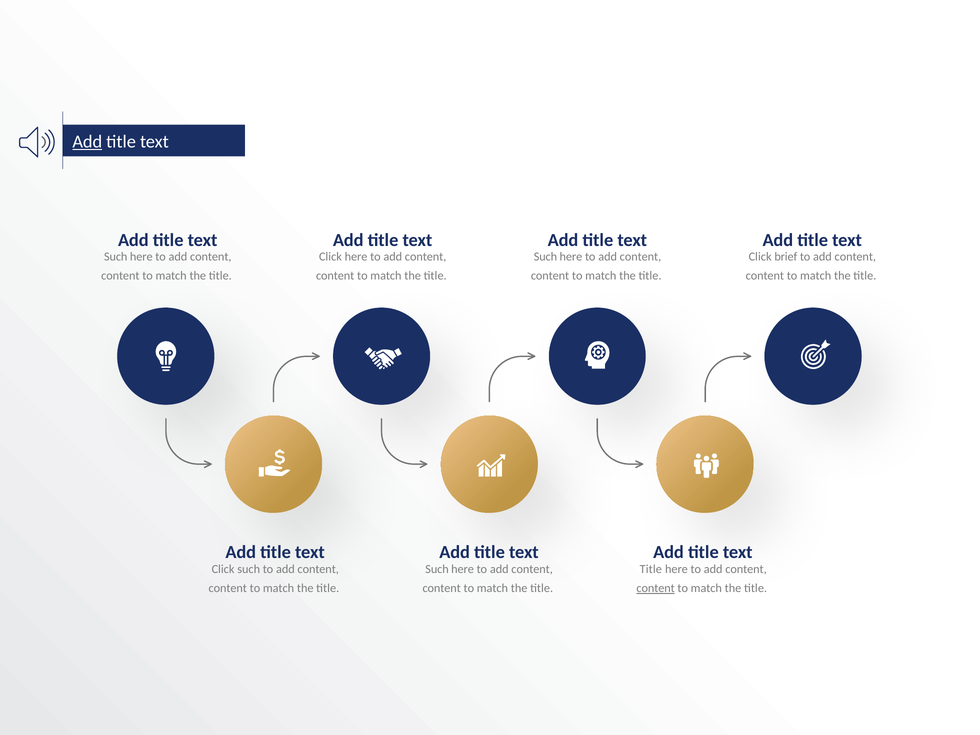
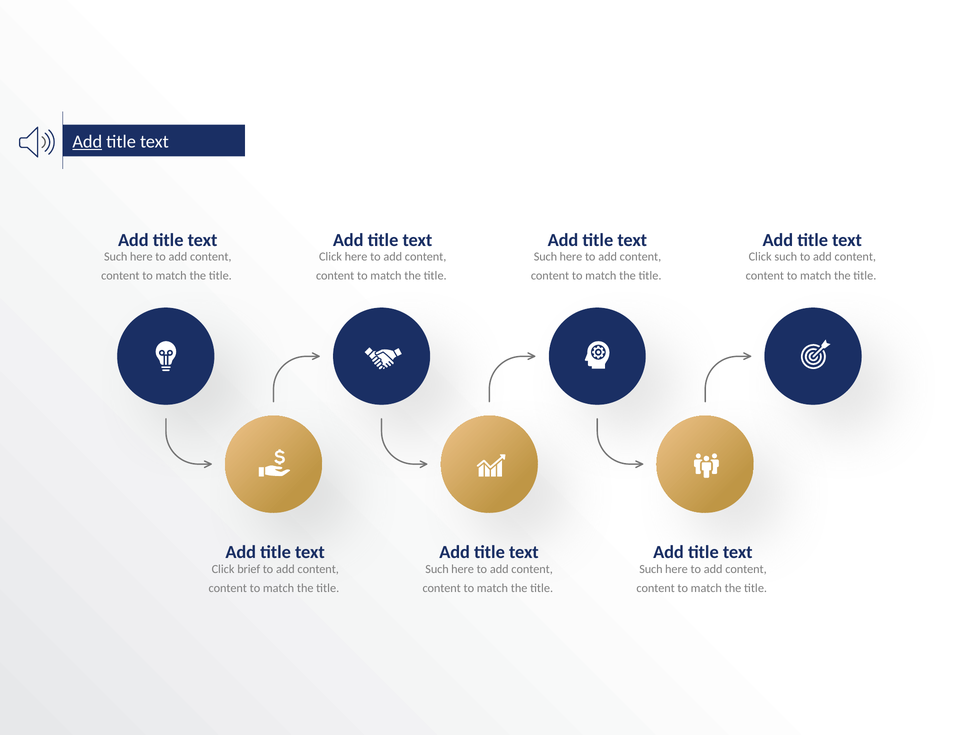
Click brief: brief -> such (786, 257)
Click such: such -> brief (249, 569)
Title: Title -> Such (651, 569)
content underline: present -> none (656, 588)
